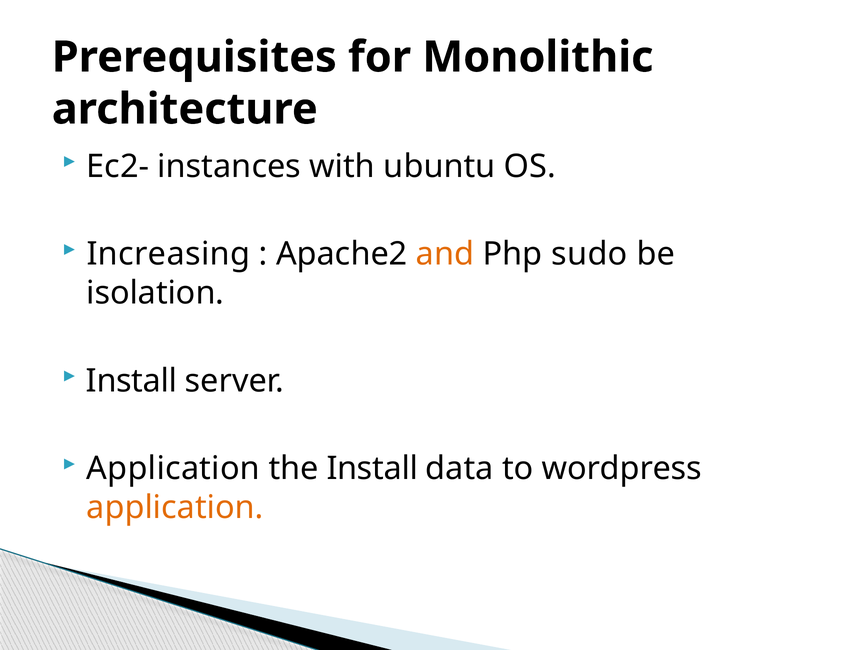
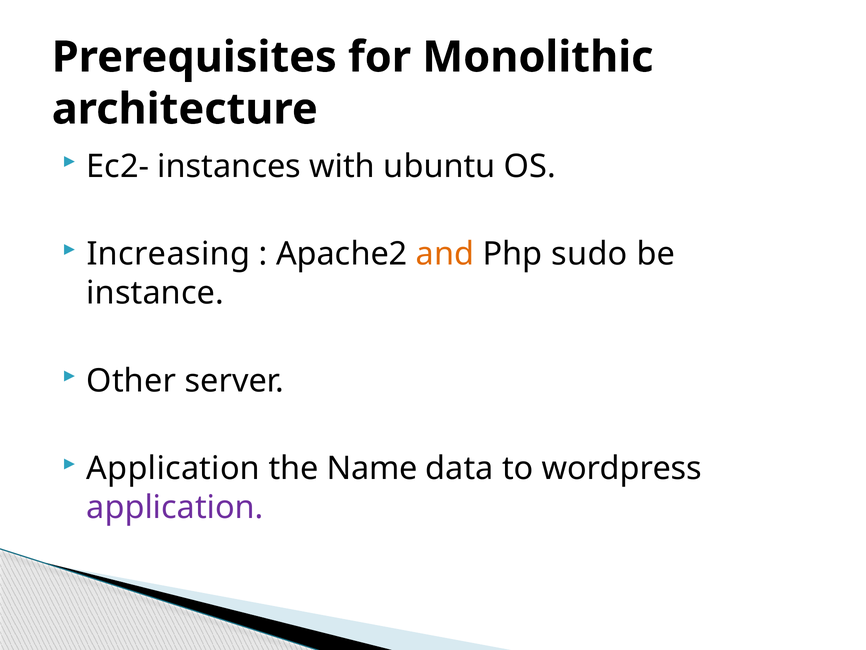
isolation: isolation -> instance (155, 293)
Install: Install -> Other (131, 381)
the Install: Install -> Name (372, 468)
application colour: orange -> purple (175, 507)
